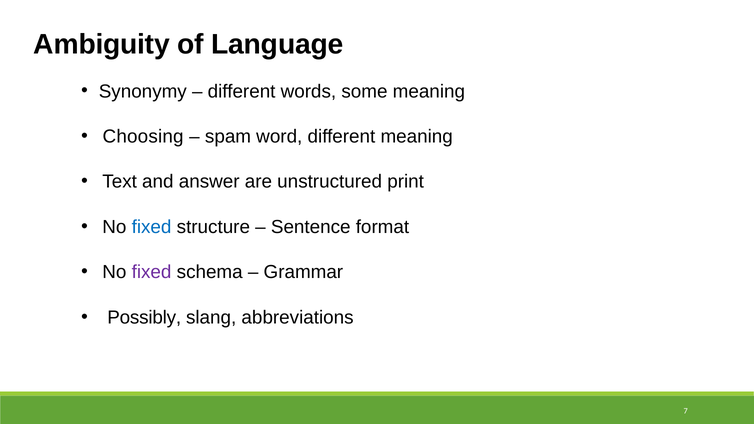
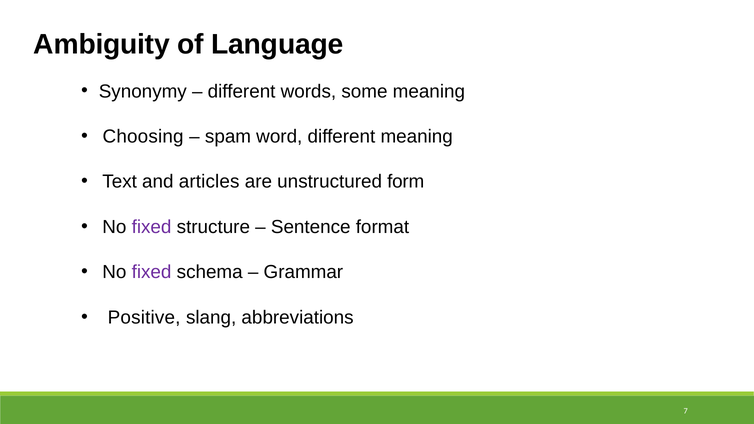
answer: answer -> articles (209, 182)
print: print -> form (406, 182)
fixed colour: blue -> purple (152, 227)
Possibly: Possibly -> Positive (144, 318)
